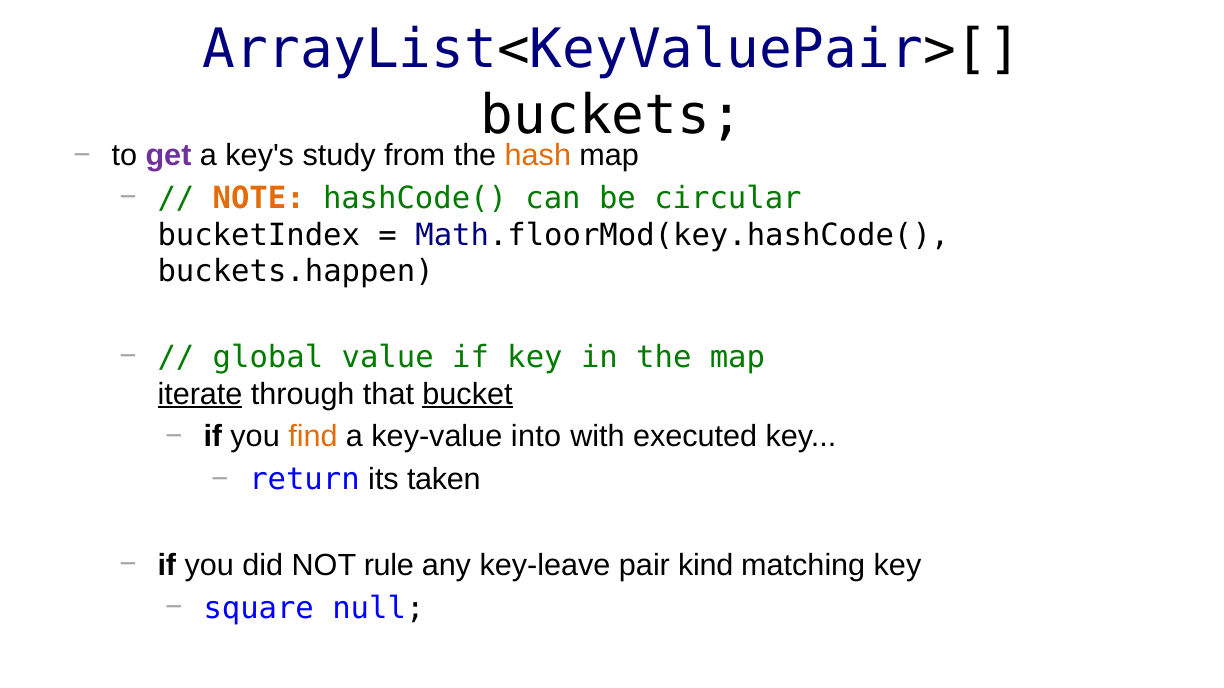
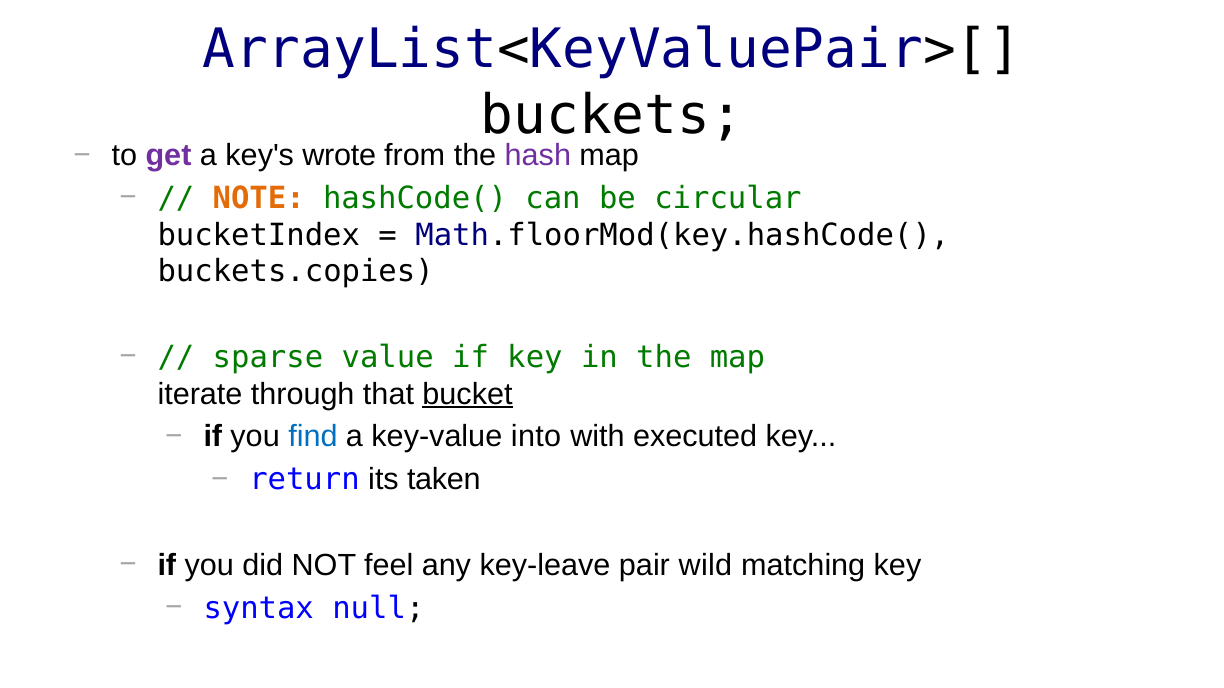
study: study -> wrote (339, 156)
hash colour: orange -> purple (538, 156)
buckets.happen: buckets.happen -> buckets.copies (296, 272)
global: global -> sparse (268, 358)
iterate underline: present -> none (200, 394)
find colour: orange -> blue (313, 437)
rule: rule -> feel (389, 566)
kind: kind -> wild (705, 566)
square: square -> syntax (259, 608)
